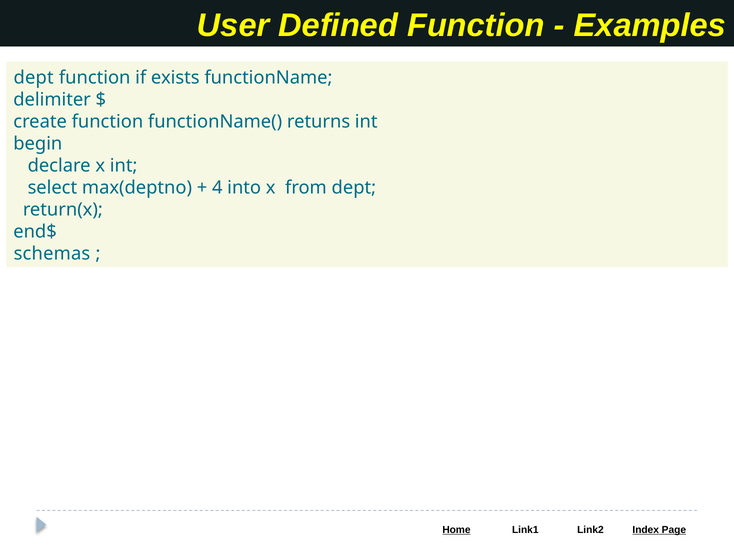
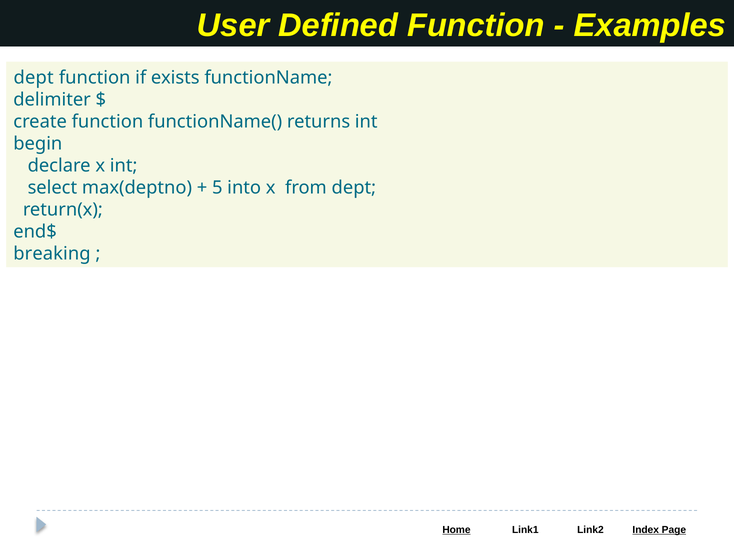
4: 4 -> 5 (217, 188)
schemas: schemas -> breaking (52, 254)
